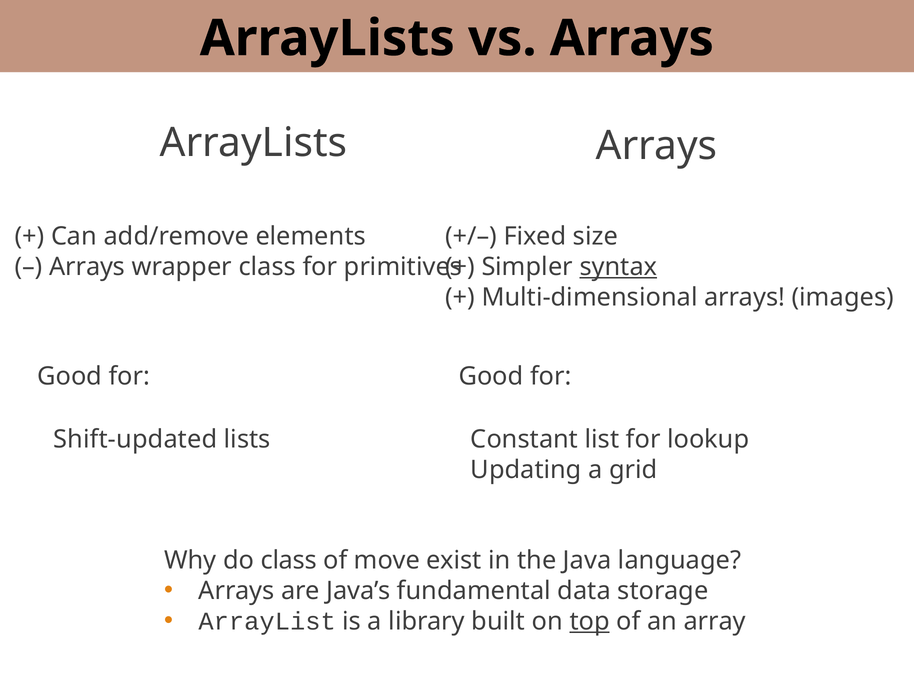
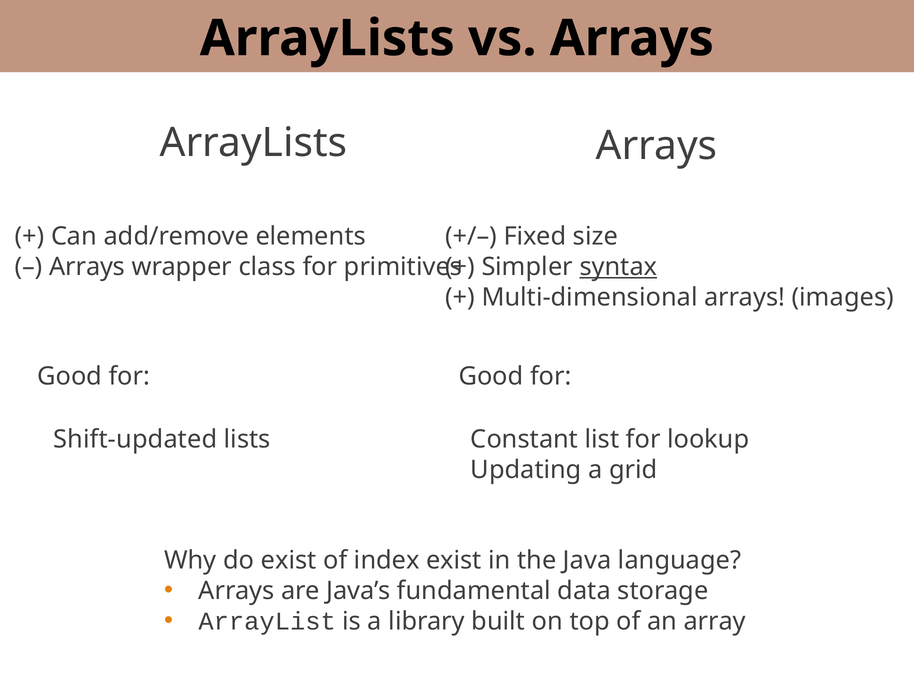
do class: class -> exist (289, 560)
move: move -> index (387, 560)
top underline: present -> none (590, 621)
